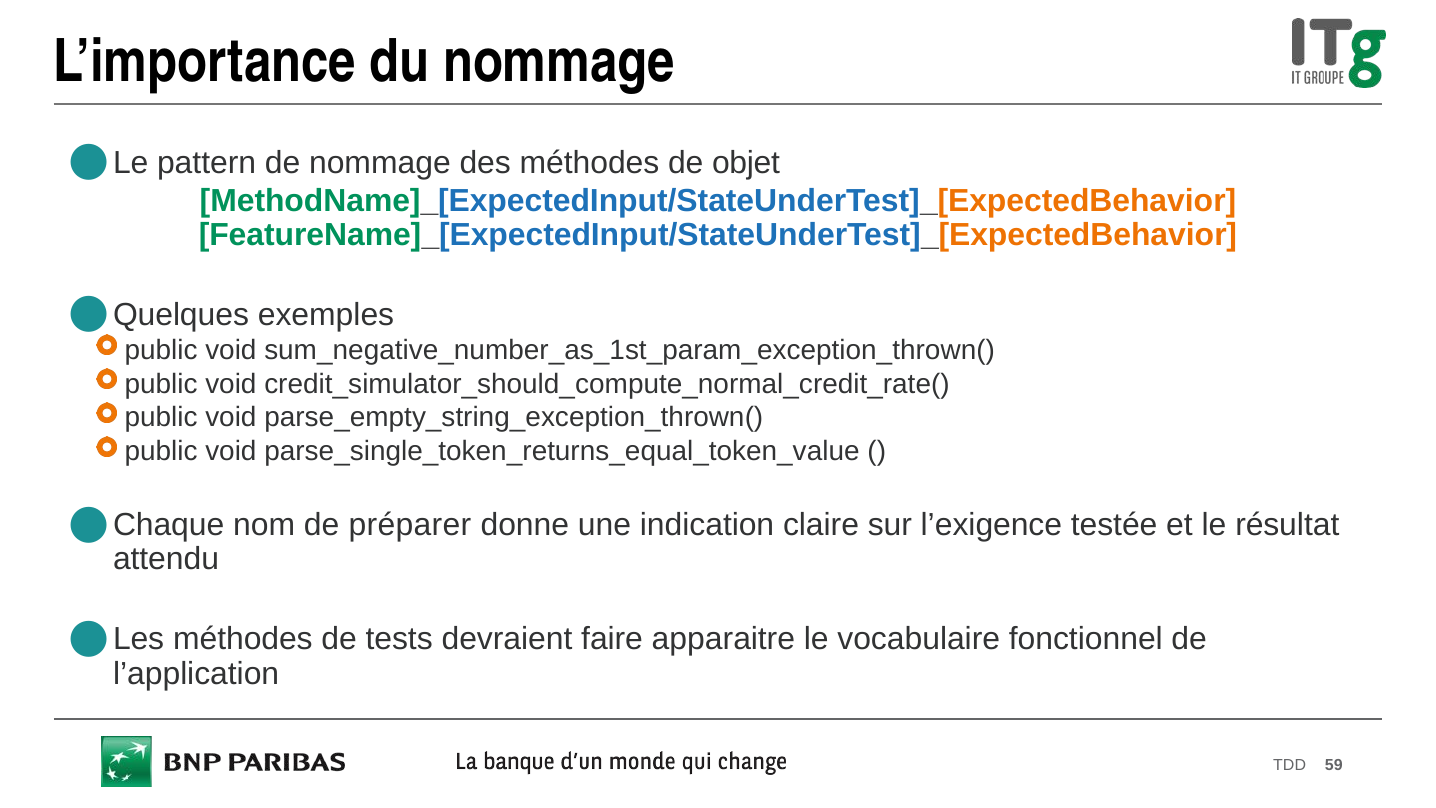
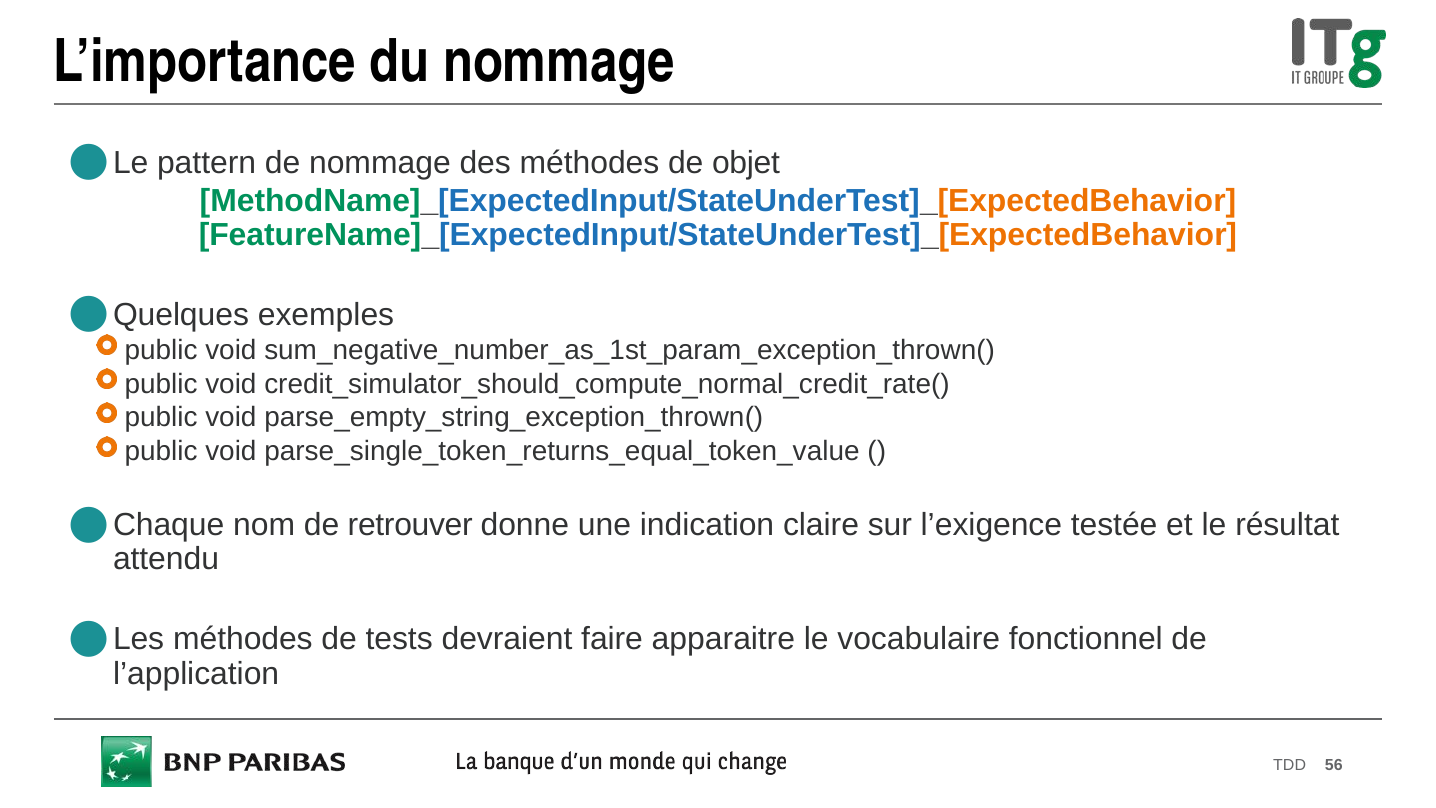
préparer: préparer -> retrouver (410, 525)
59: 59 -> 56 (1334, 765)
